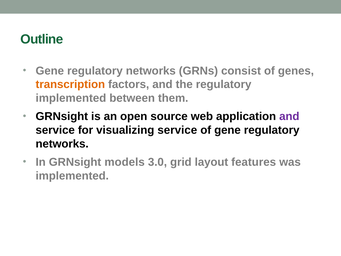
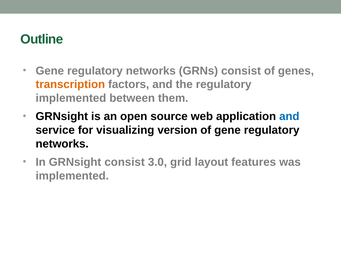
and colour: purple -> blue (289, 116)
visualizing service: service -> version (177, 130)
GRNsight models: models -> consist (125, 162)
